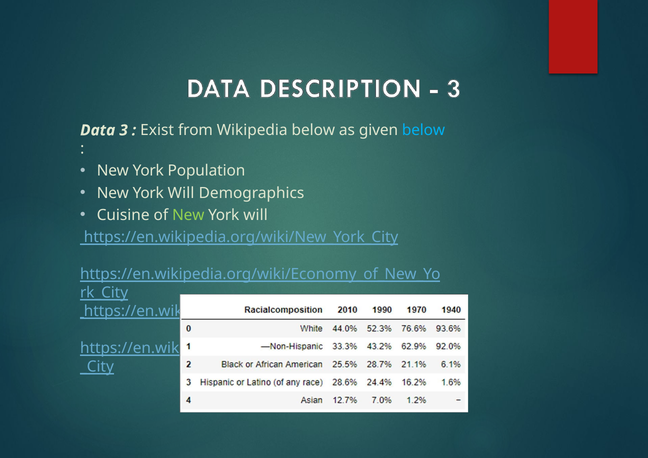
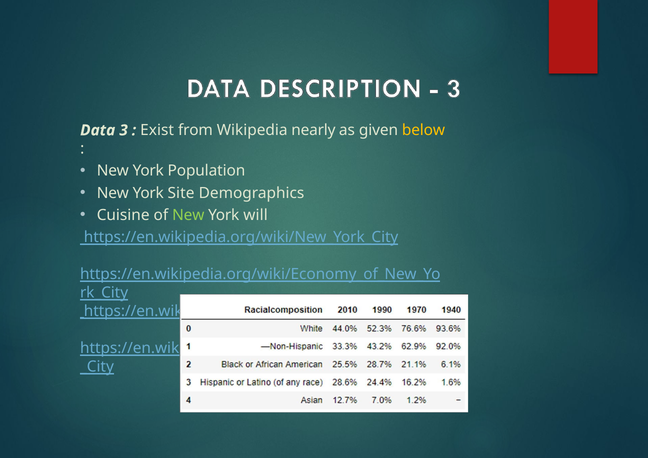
Wikipedia below: below -> nearly (313, 130)
below colour: light blue -> yellow (423, 130)
Will: Will -> Site (181, 193)
